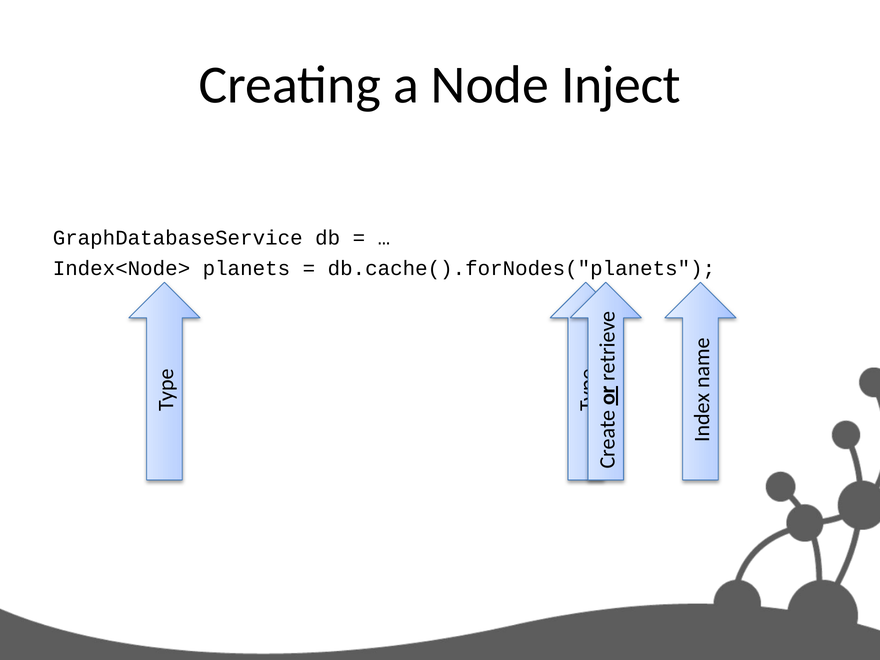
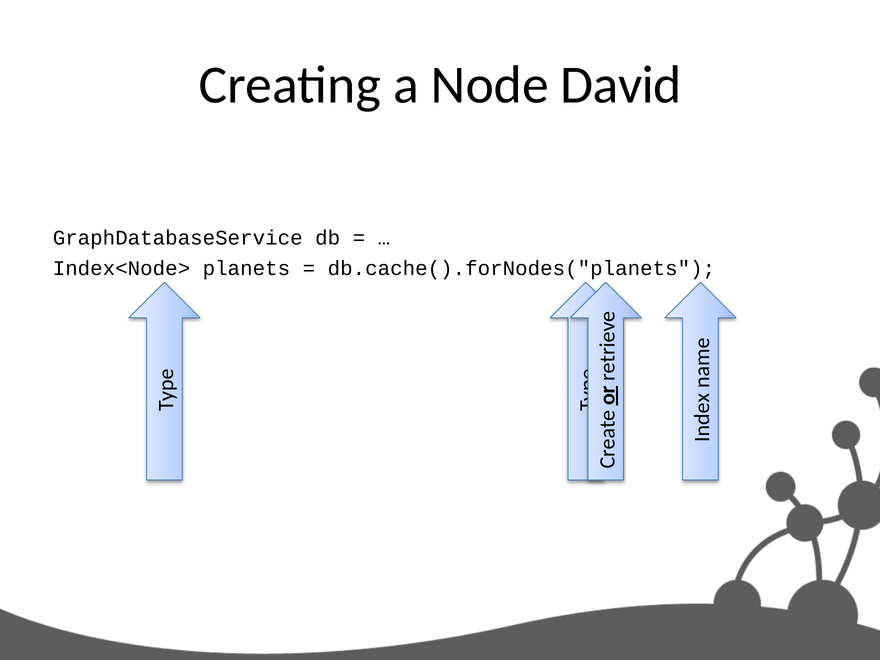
Inject: Inject -> David (621, 85)
